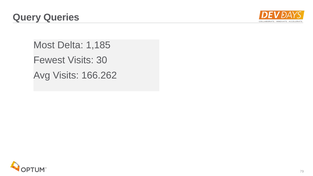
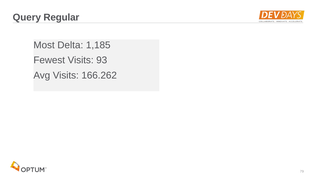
Queries: Queries -> Regular (61, 17)
30: 30 -> 93 (102, 60)
